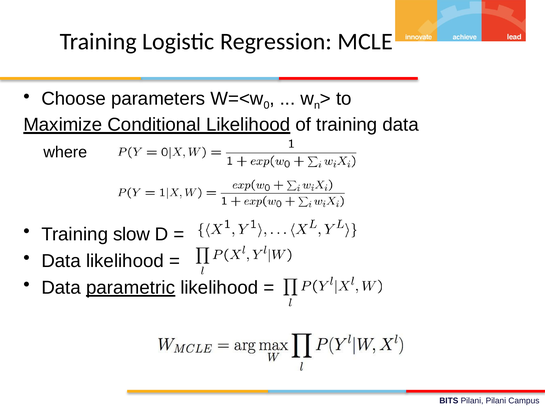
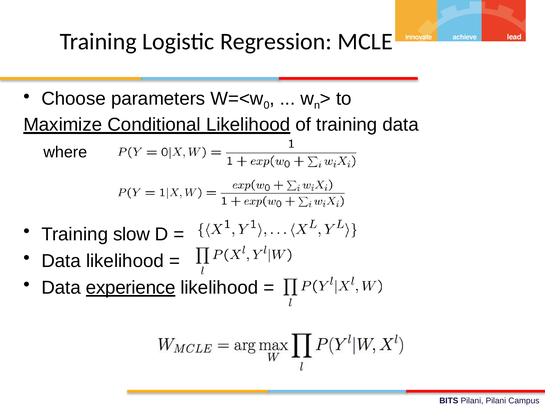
parametric: parametric -> experience (131, 288)
